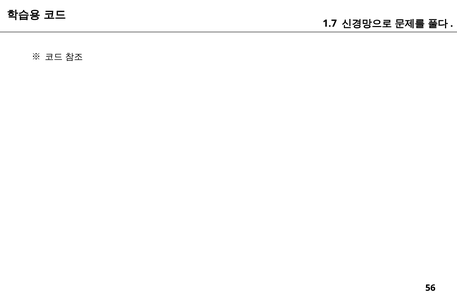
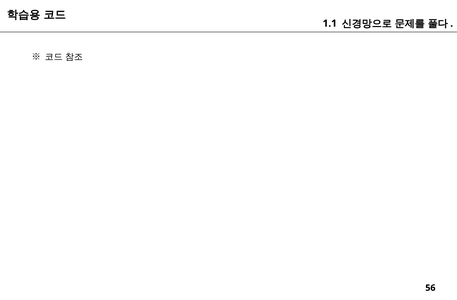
1.7: 1.7 -> 1.1 (330, 23)
